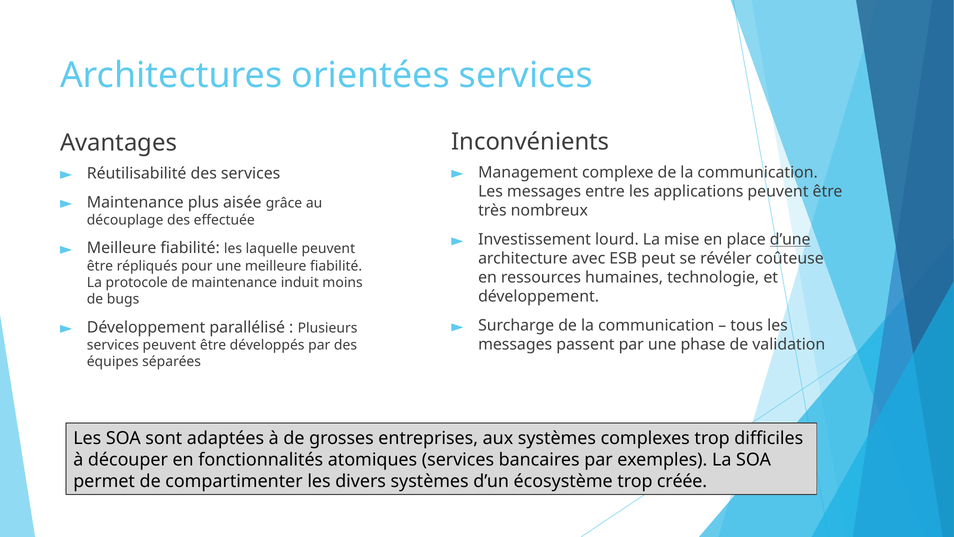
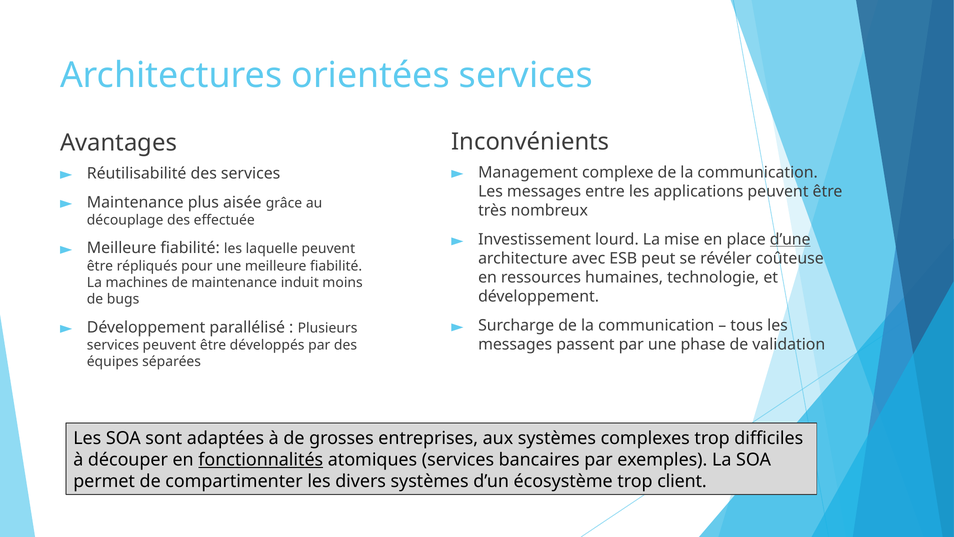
protocole: protocole -> machines (137, 282)
fonctionnalités underline: none -> present (261, 460)
créée: créée -> client (682, 481)
